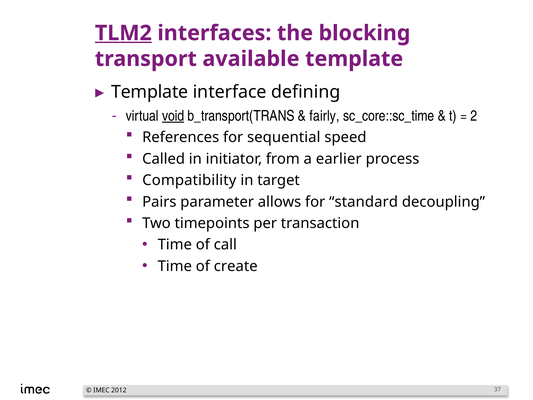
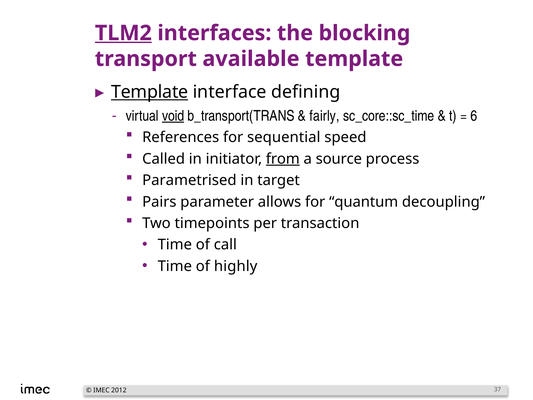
Template underline: none -> present (150, 92)
2: 2 -> 6 (474, 116)
from underline: none -> present (283, 159)
earlier: earlier -> source (339, 159)
Compatibility: Compatibility -> Parametrised (189, 180)
standard: standard -> quantum (364, 202)
create: create -> highly (236, 266)
